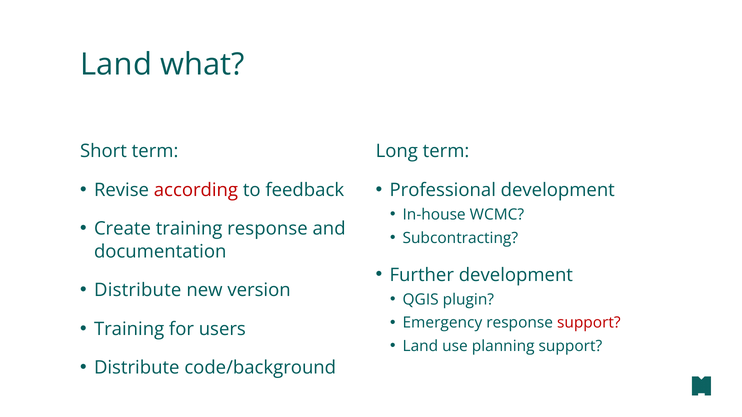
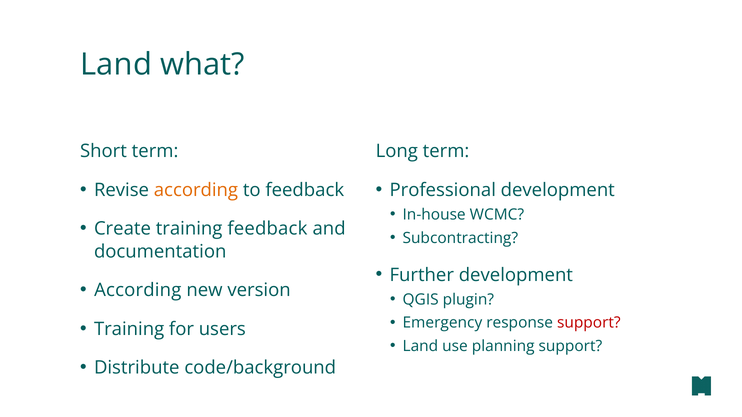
according colour: red -> orange (196, 190)
training response: response -> feedback (267, 229)
Distribute: Distribute -> According (138, 291)
